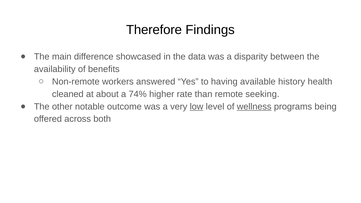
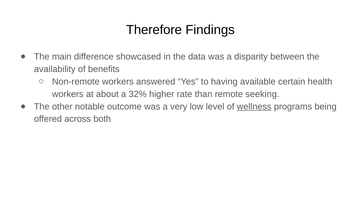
history: history -> certain (292, 82)
cleaned: cleaned -> workers (68, 94)
74%: 74% -> 32% (138, 94)
low underline: present -> none (197, 107)
